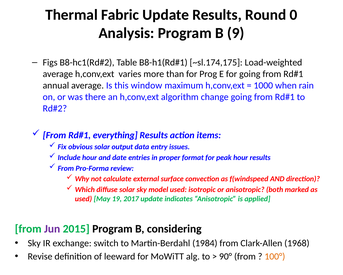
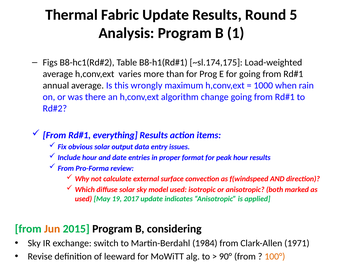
0: 0 -> 5 (294, 15)
9: 9 -> 1 (236, 33)
window: window -> wrongly (146, 85)
Jun colour: purple -> orange (52, 228)
1968: 1968 -> 1971 (297, 243)
